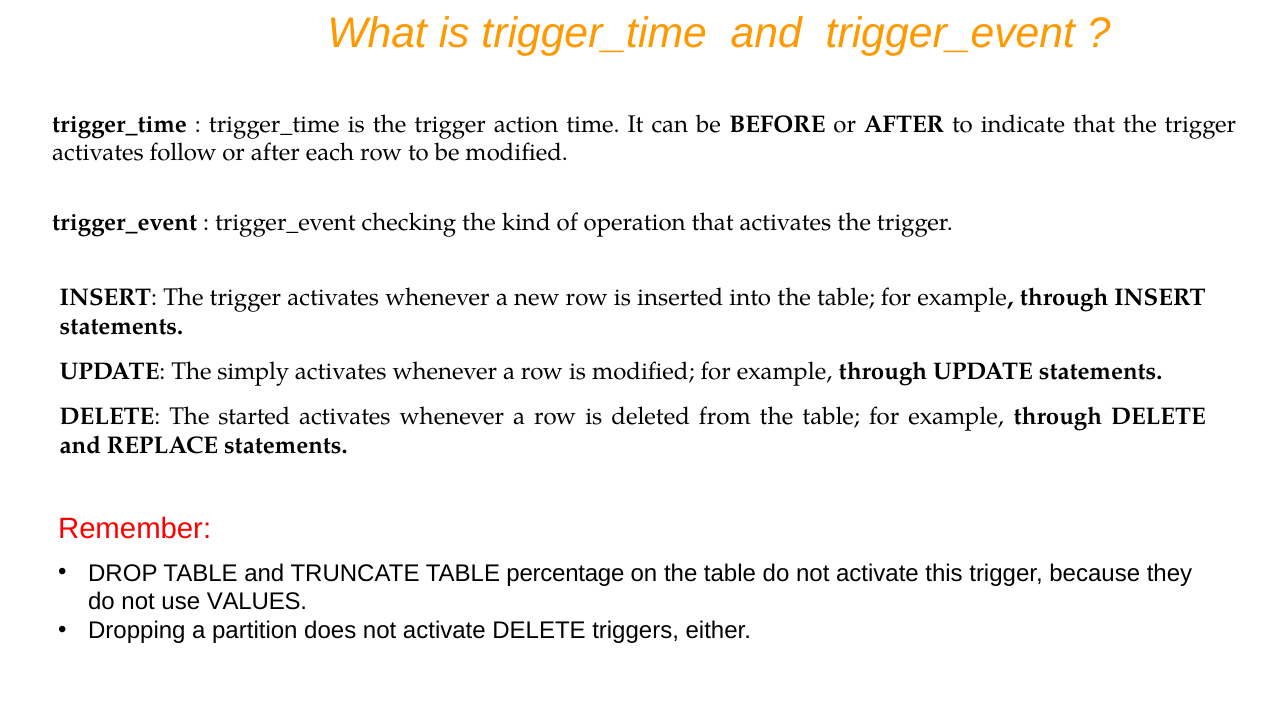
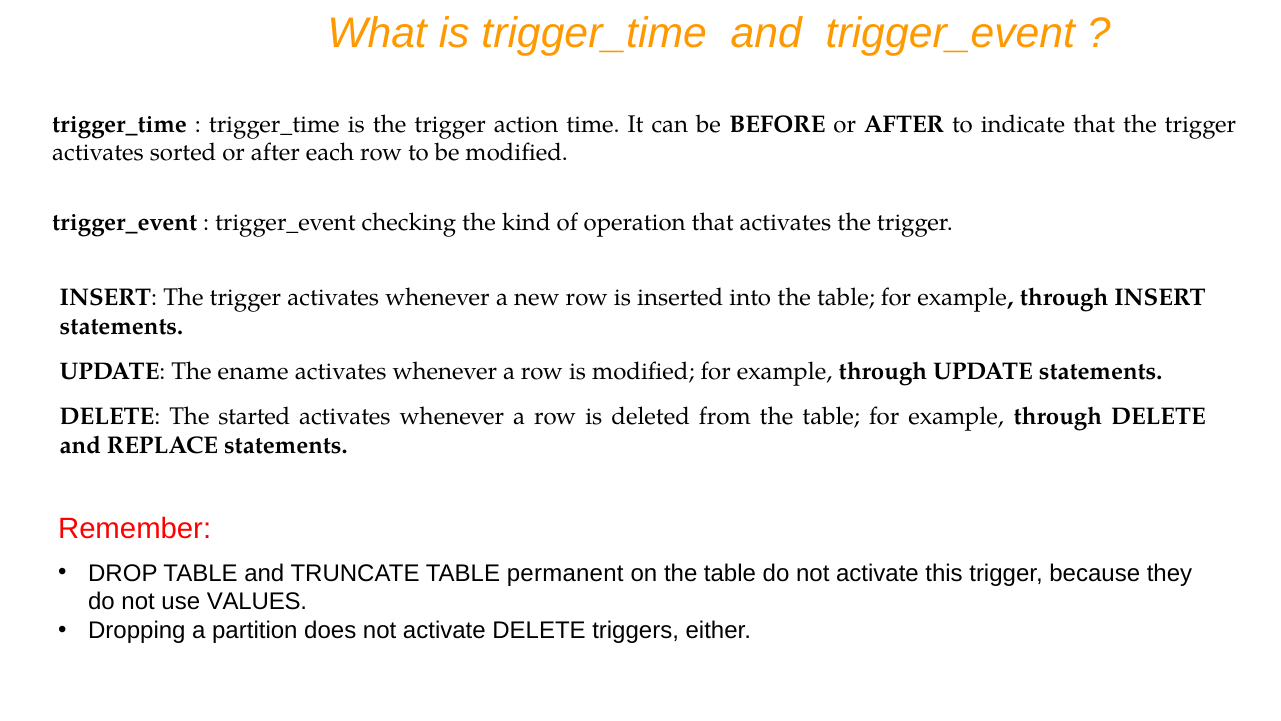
follow: follow -> sorted (183, 153)
simply: simply -> ename (253, 372)
percentage: percentage -> permanent (565, 573)
